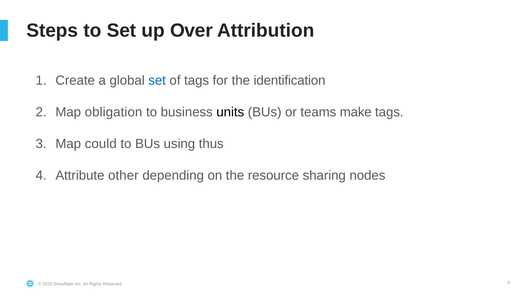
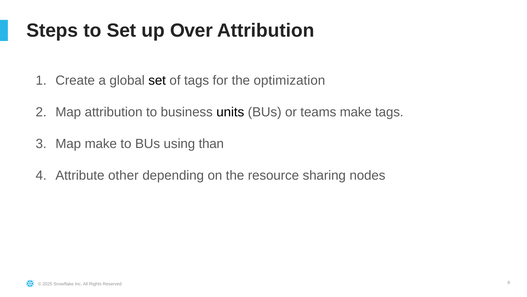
set colour: blue -> black (157, 80)
identification: identification -> optimization (289, 80)
Map obligation: obligation -> attribution (114, 112)
Map could: could -> make (101, 144)
thus: thus -> than (211, 144)
